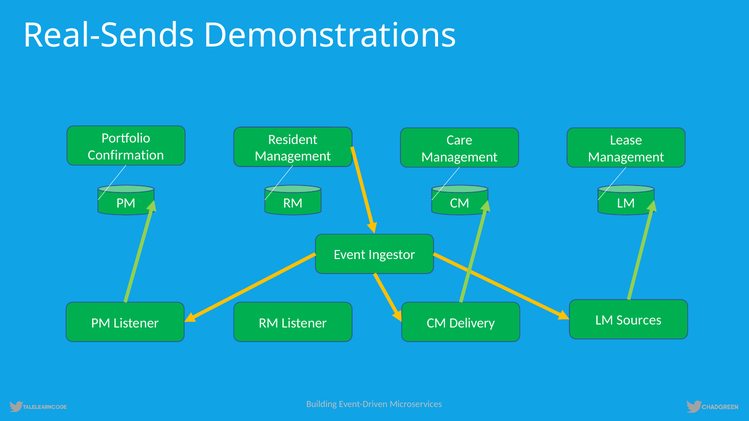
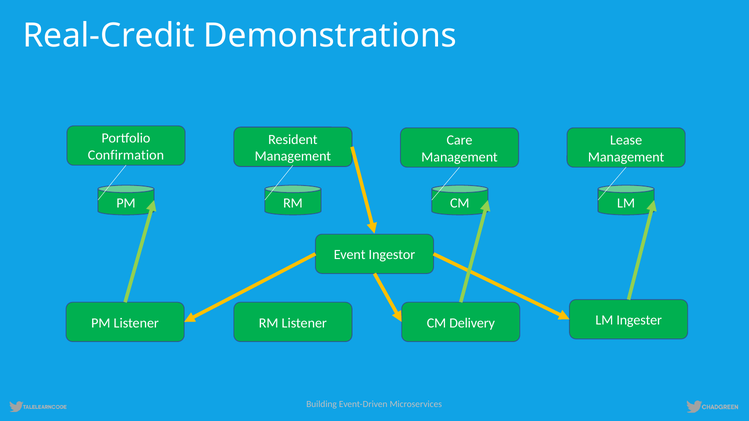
Real-Sends: Real-Sends -> Real-Credit (109, 36)
Sources: Sources -> Ingester (639, 320)
